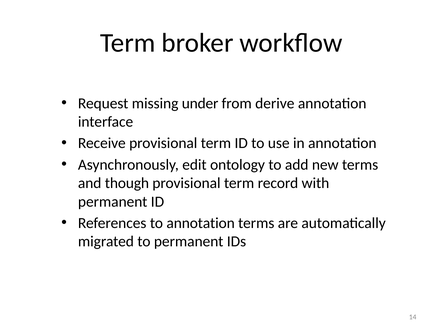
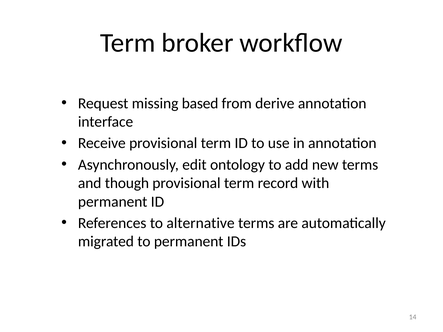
under: under -> based (200, 103)
to annotation: annotation -> alternative (201, 223)
